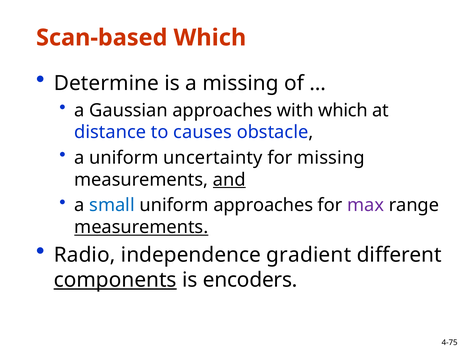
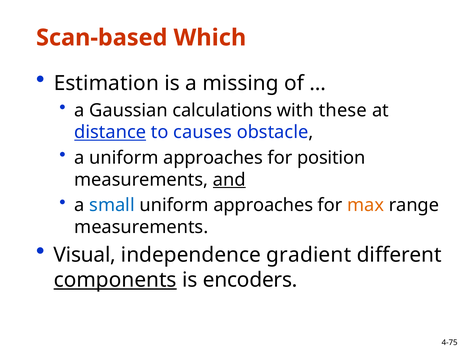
Determine: Determine -> Estimation (106, 83)
Gaussian approaches: approaches -> calculations (222, 110)
with which: which -> these (343, 110)
distance underline: none -> present (110, 132)
a uniform uncertainty: uncertainty -> approaches (213, 158)
for missing: missing -> position (331, 158)
max colour: purple -> orange (366, 206)
measurements underline: present -> none (141, 228)
Radio: Radio -> Visual (85, 255)
